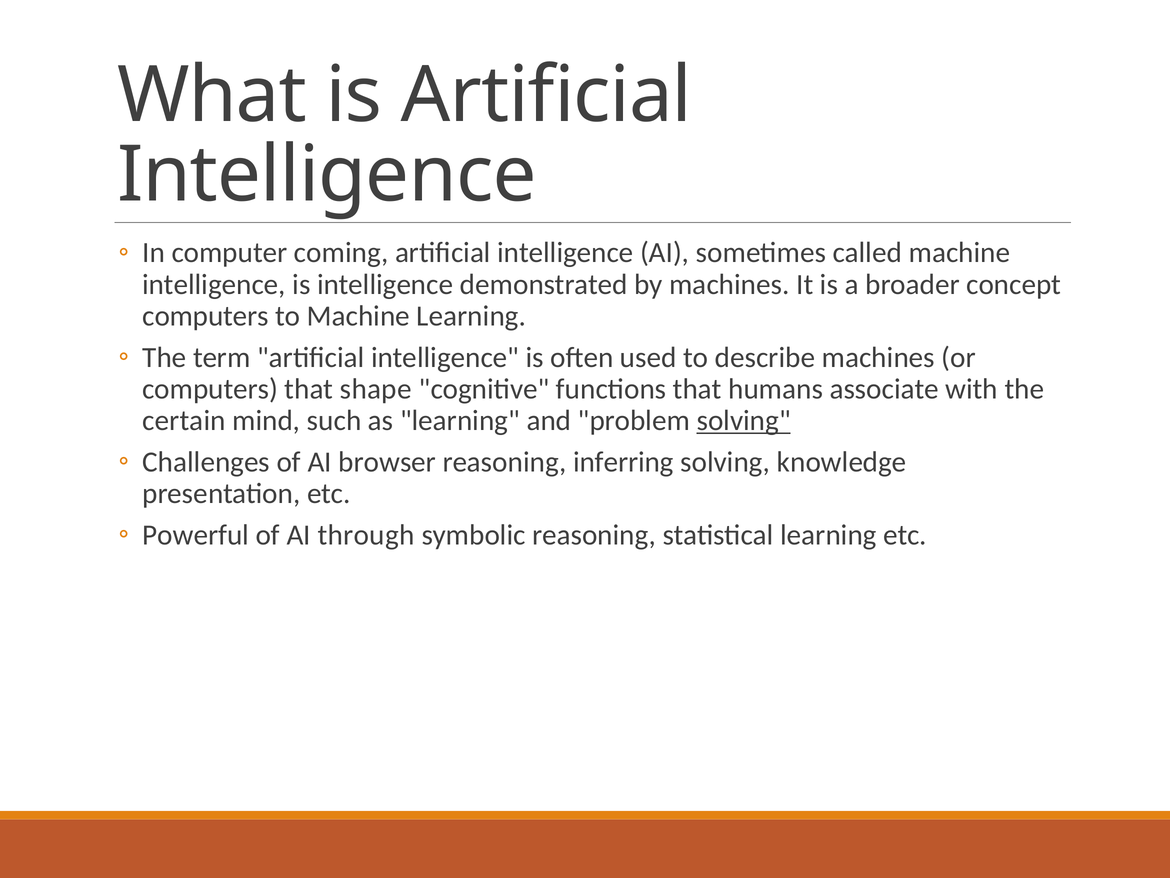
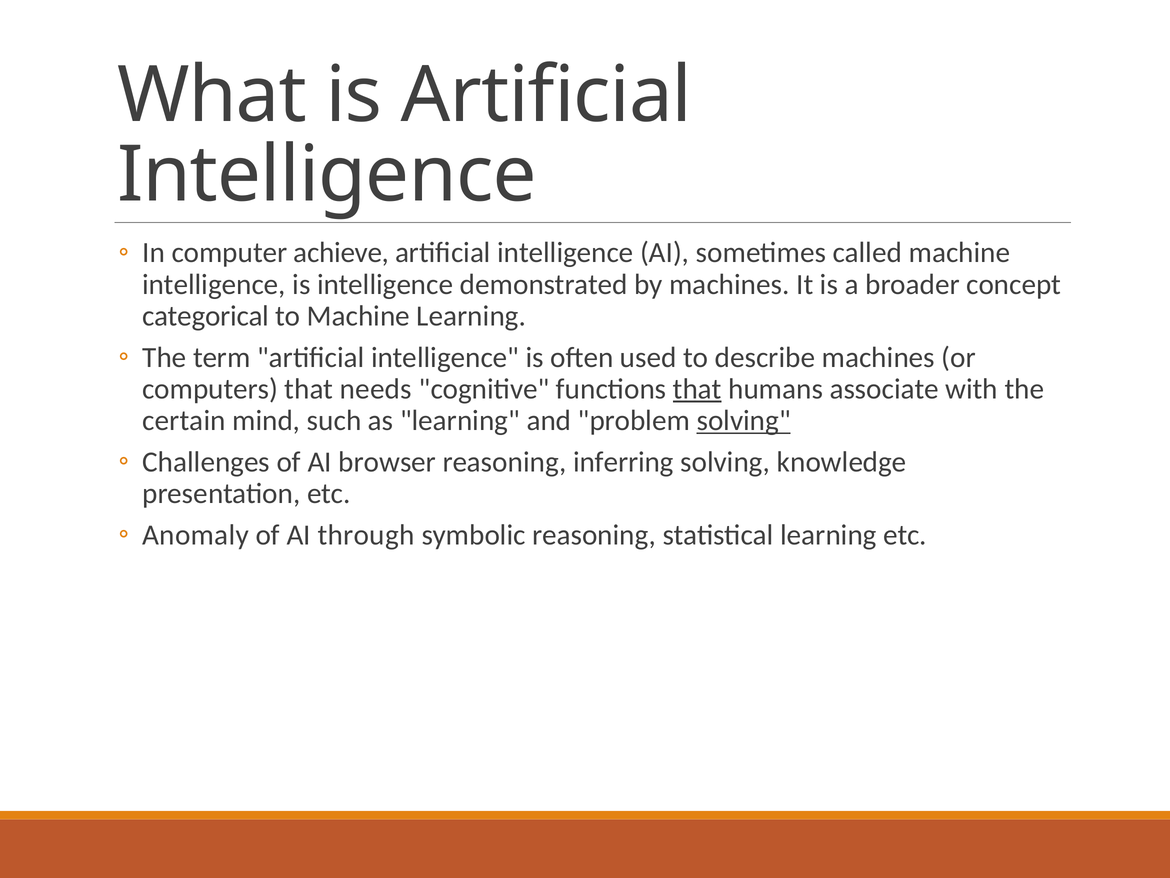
coming: coming -> achieve (341, 253)
computers: computers -> categorical (206, 316)
shape: shape -> needs (376, 389)
that underline: none -> present (697, 389)
Powerful: Powerful -> Anomaly (196, 535)
